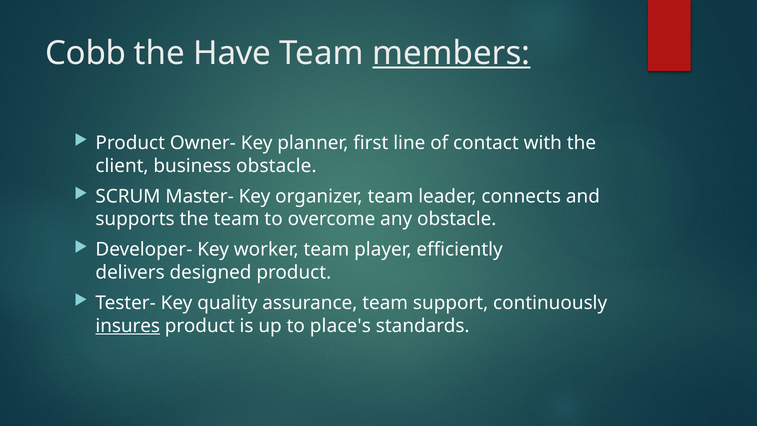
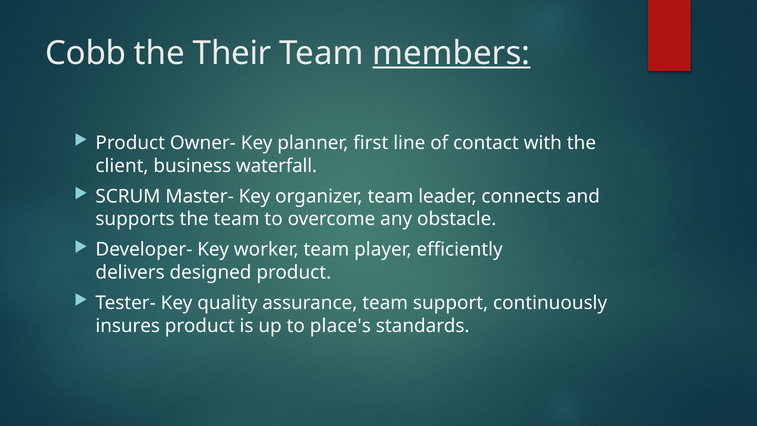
Have: Have -> Their (232, 53)
business obstacle: obstacle -> waterfall (277, 166)
insures underline: present -> none (128, 326)
